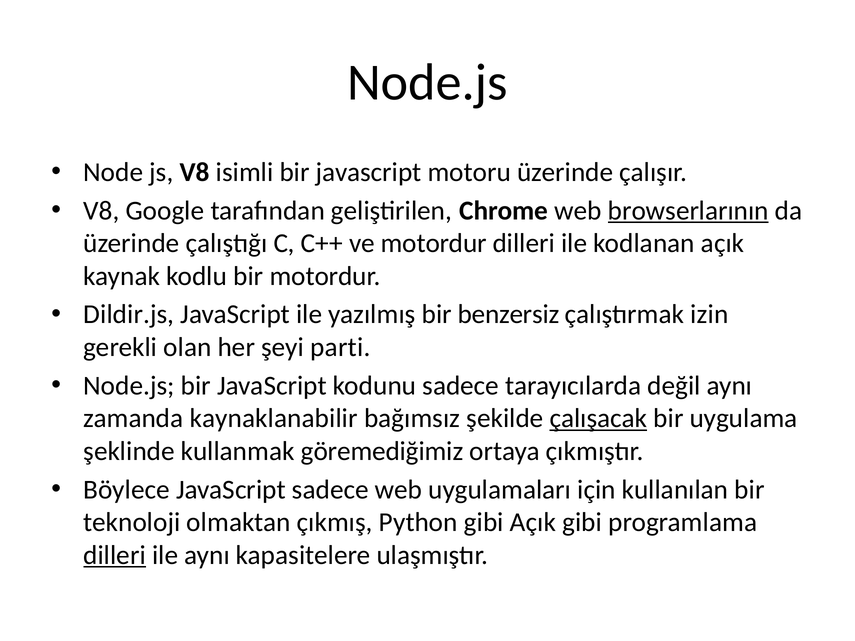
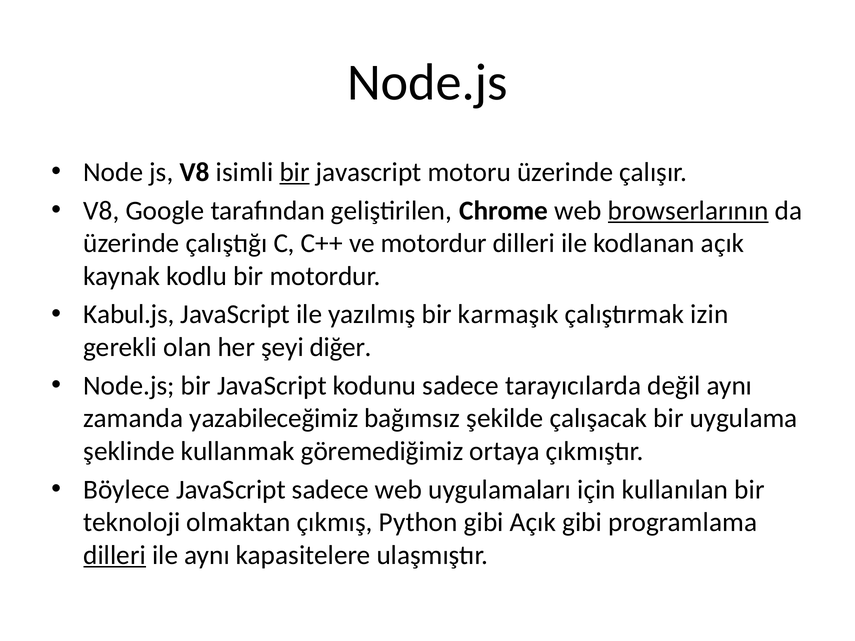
bir underline: none -> present (295, 172)
Dildir.js: Dildir.js -> Kabul.js (129, 315)
benzersiz: benzersiz -> karmaşık (508, 315)
parti: parti -> diğer (341, 347)
kaynaklanabilir: kaynaklanabilir -> yazabileceğimiz (274, 419)
çalışacak underline: present -> none (598, 419)
